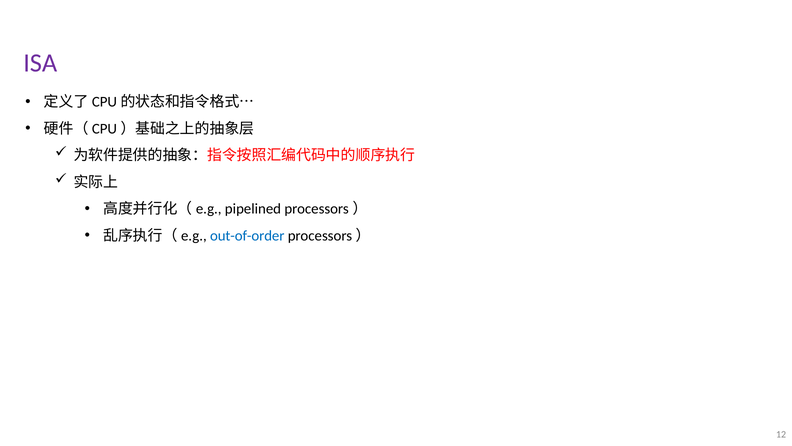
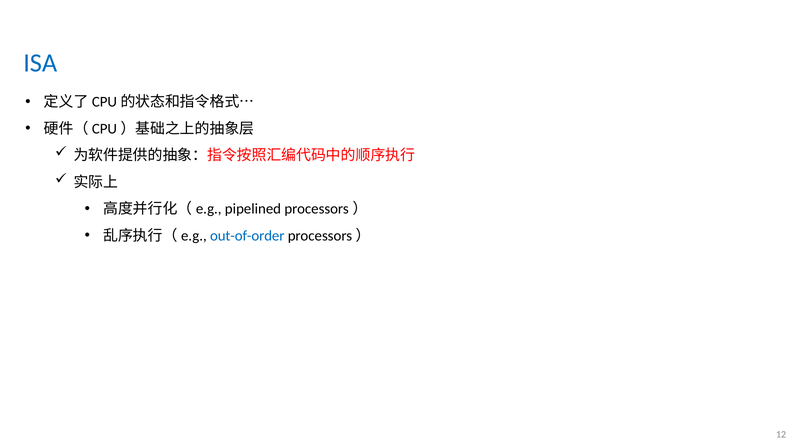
ISA colour: purple -> blue (40, 63)
